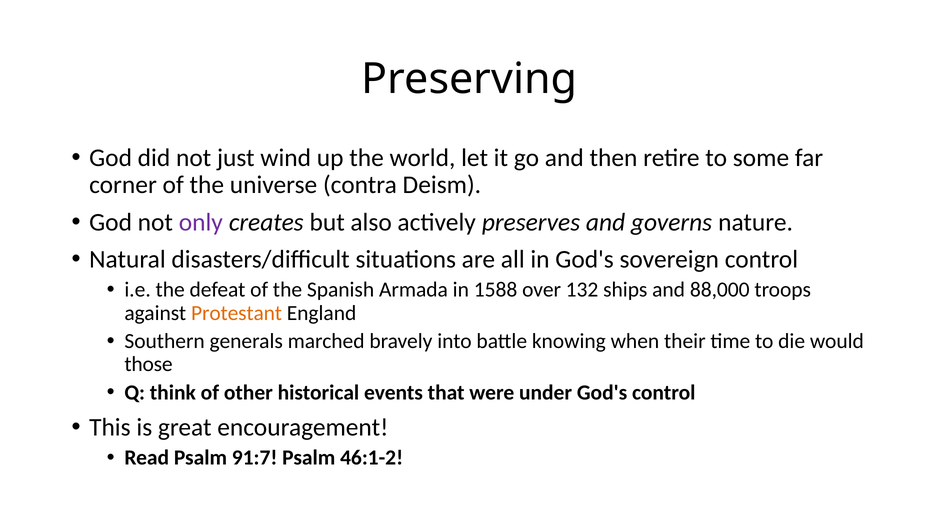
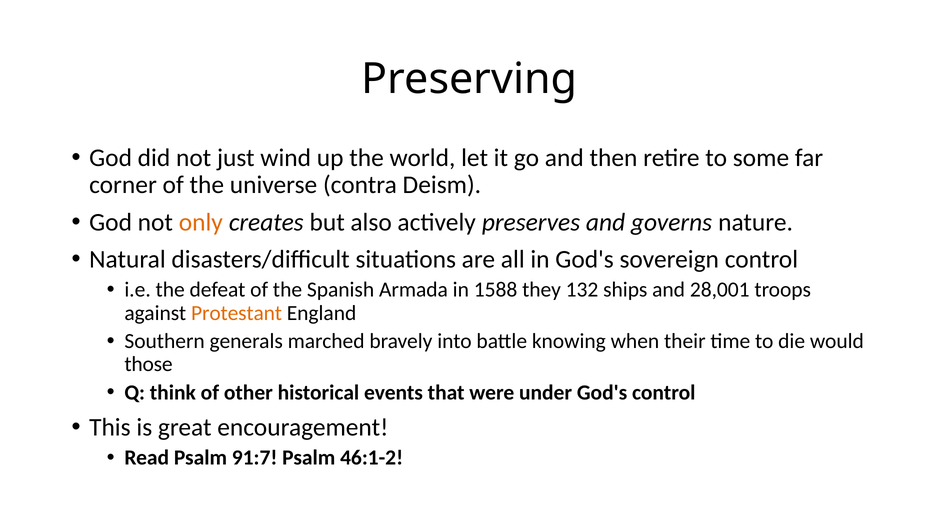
only colour: purple -> orange (201, 222)
over: over -> they (542, 290)
88,000: 88,000 -> 28,001 (720, 290)
